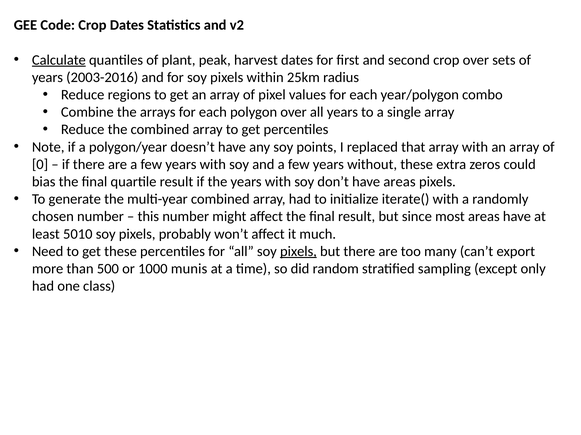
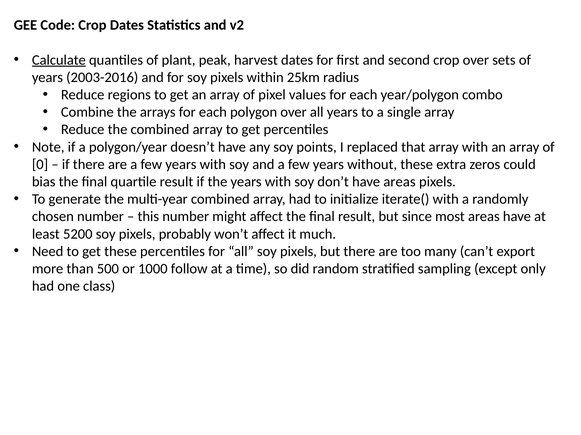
5010: 5010 -> 5200 (78, 234)
pixels underline: present -> none (298, 252)
munis: munis -> follow (189, 269)
